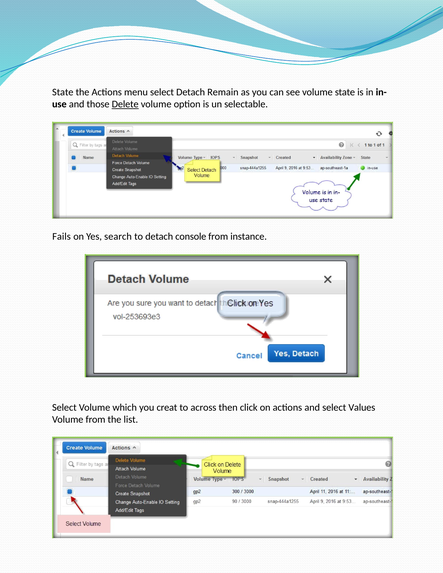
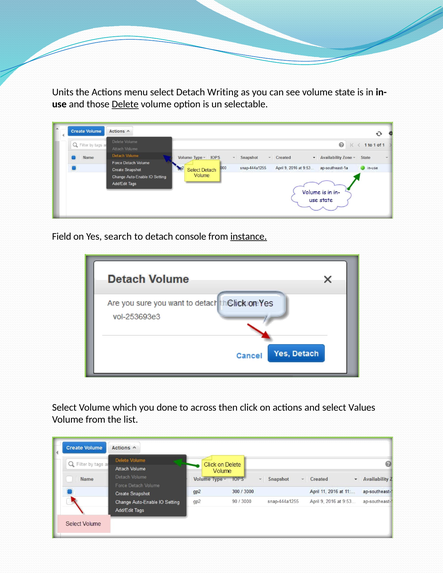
State: State -> Units (63, 92)
Remain: Remain -> Writing (223, 92)
Fails: Fails -> Field (62, 237)
instance underline: none -> present (249, 237)
creat: creat -> done (167, 408)
